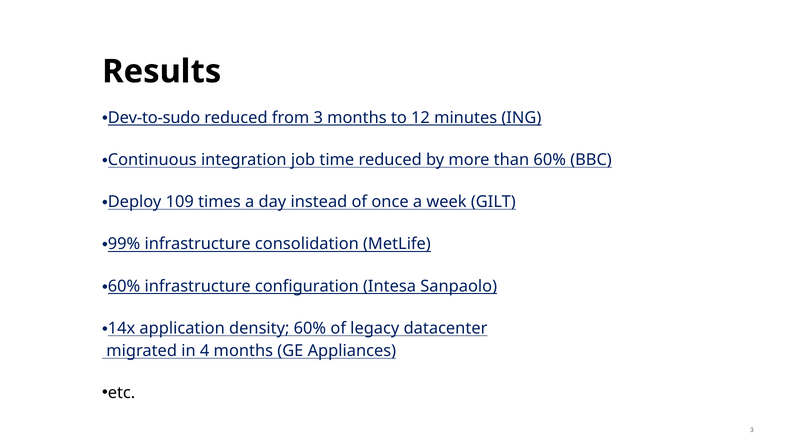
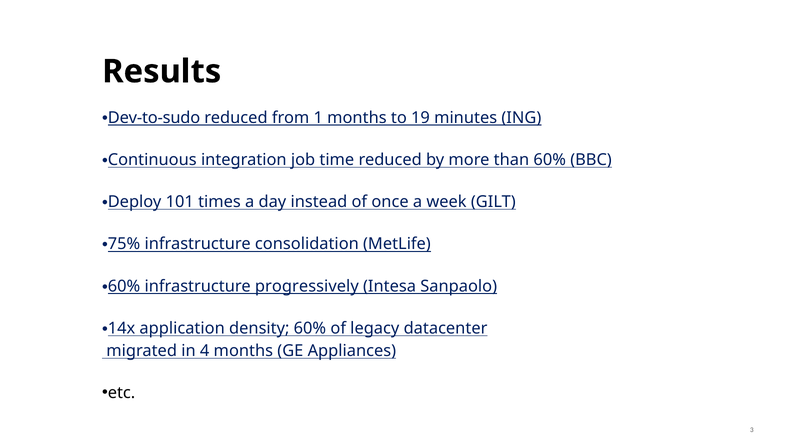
from 3: 3 -> 1 (318, 118)
12: 12 -> 19 (420, 118)
109: 109 -> 101 (180, 202)
99%: 99% -> 75% (124, 244)
configuration: configuration -> progressively (307, 286)
